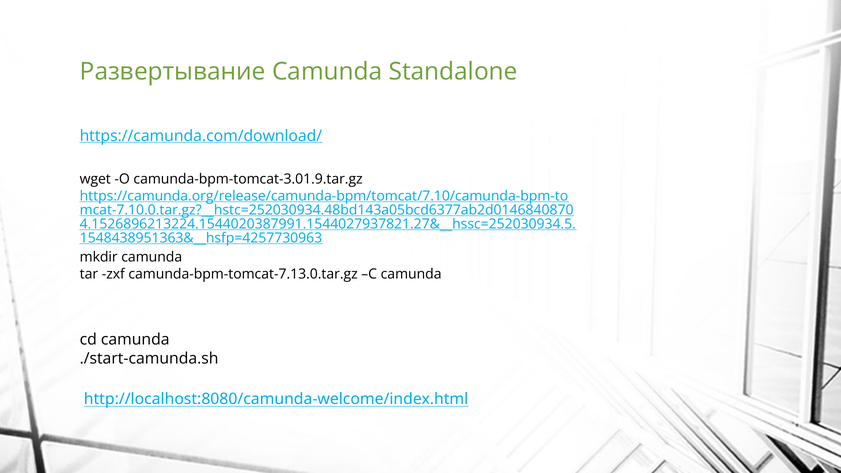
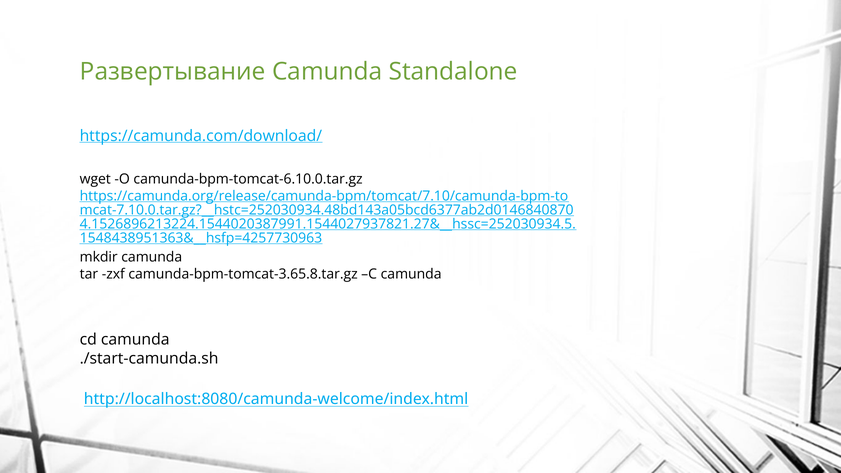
camunda-bpm-tomcat-3.01.9.tar.gz: camunda-bpm-tomcat-3.01.9.tar.gz -> camunda-bpm-tomcat-6.10.0.tar.gz (248, 179)
camunda-bpm-tomcat-7.13.0.tar.gz: camunda-bpm-tomcat-7.13.0.tar.gz -> camunda-bpm-tomcat-3.65.8.tar.gz (243, 274)
